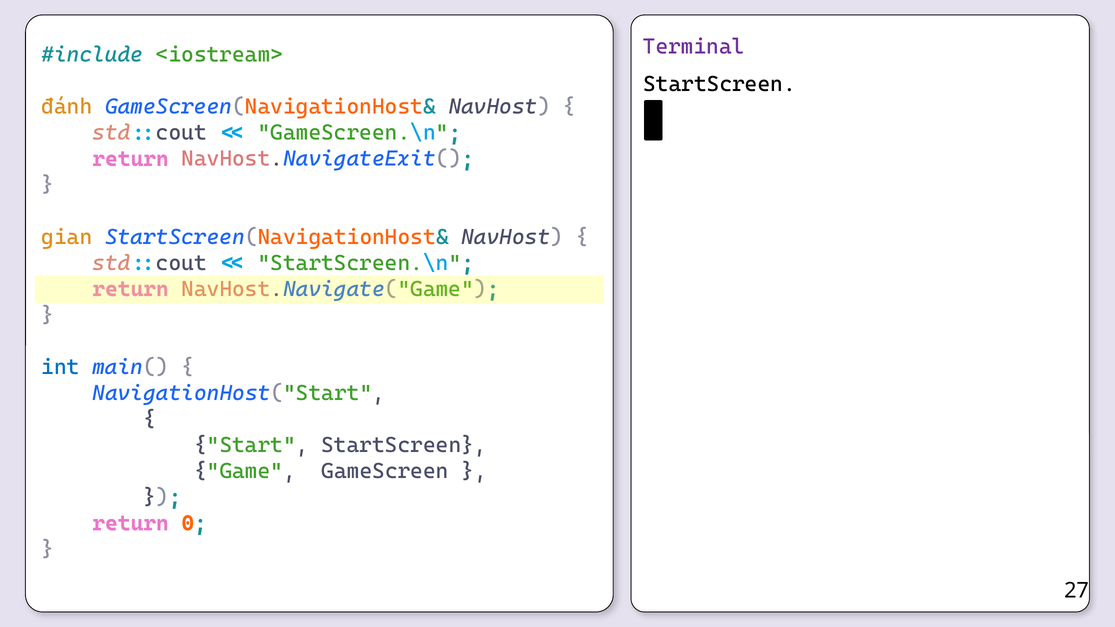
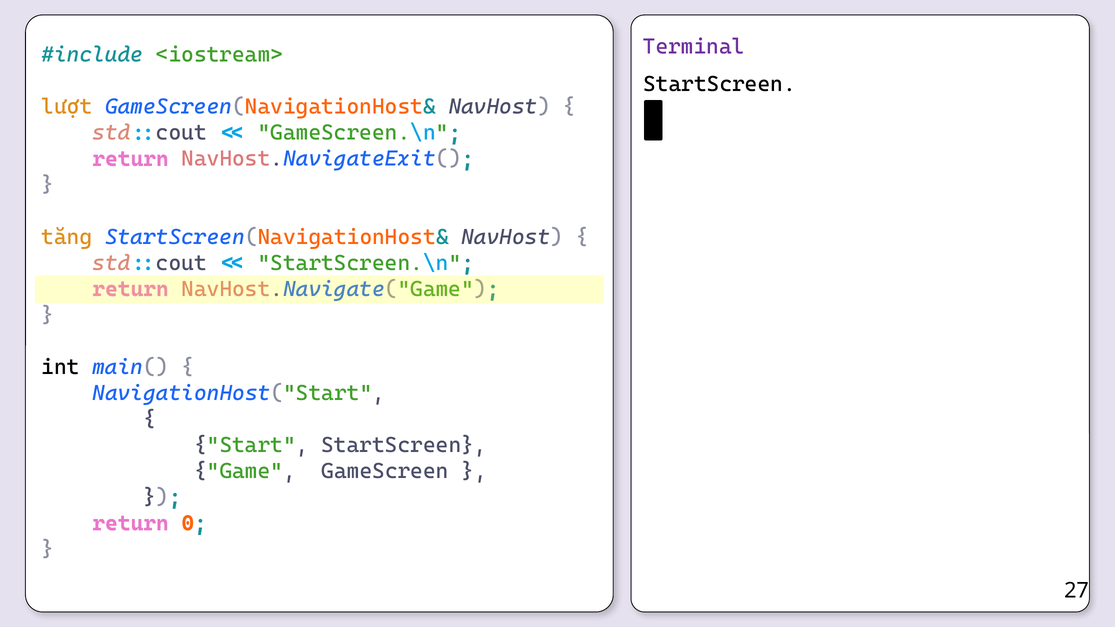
đánh: đánh -> lượt (67, 107)
gian: gian -> tăng (67, 237)
int colour: blue -> black (61, 367)
